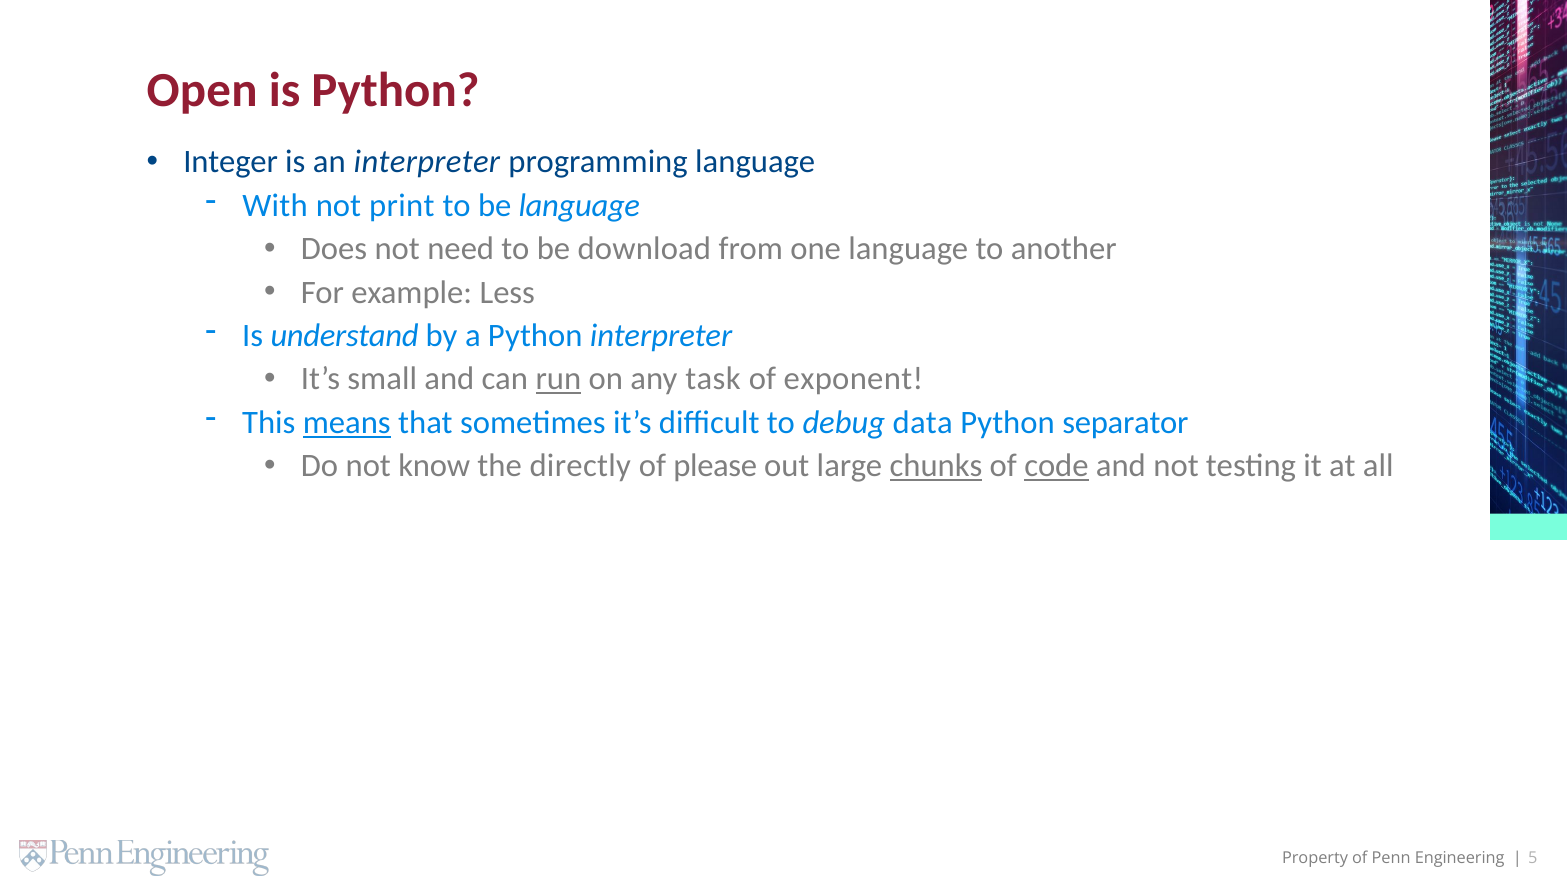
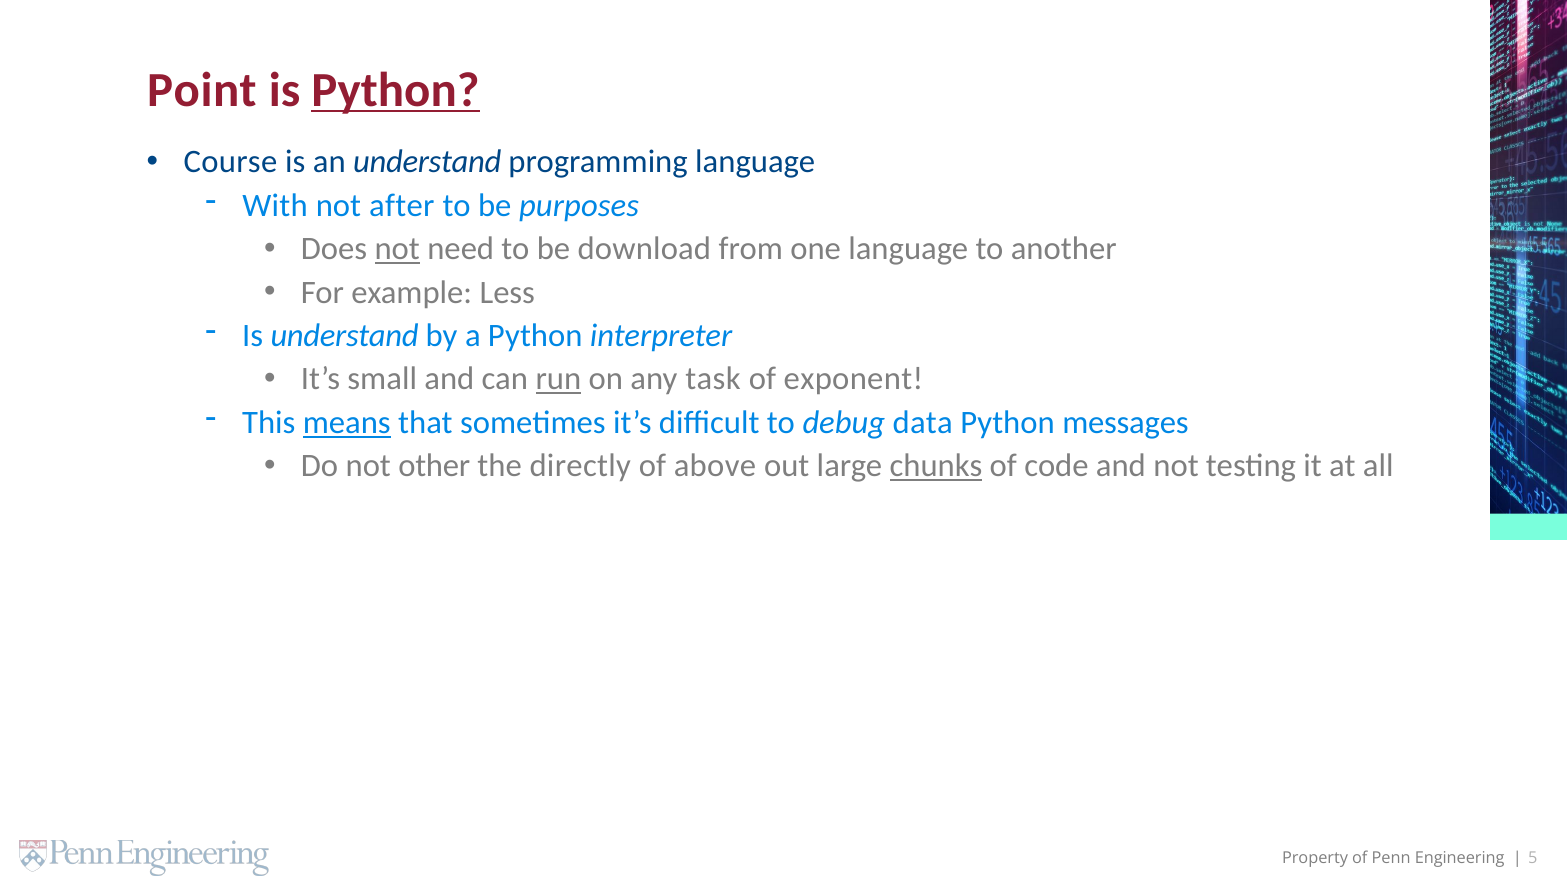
Open: Open -> Point (202, 90)
Python underline: none -> present (395, 90)
Integer: Integer -> Course (230, 162)
an interpreter: interpreter -> understand (427, 162)
print: print -> after (402, 205)
be language: language -> purposes (579, 205)
not underline: none -> present (397, 249)
separator: separator -> messages (1125, 422)
know: know -> other (434, 466)
please: please -> above (715, 466)
code underline: present -> none (1056, 466)
